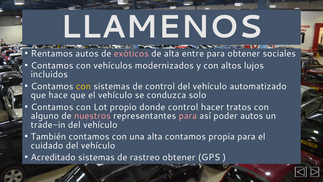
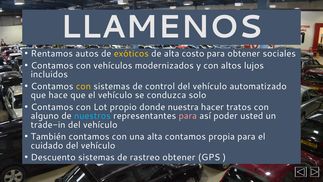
exóticos colour: pink -> yellow (131, 54)
entre: entre -> costo (193, 54)
donde control: control -> nuestra (183, 107)
nuestros colour: pink -> light blue (92, 116)
poder autos: autos -> usted (252, 116)
Acreditado: Acreditado -> Descuento (53, 157)
